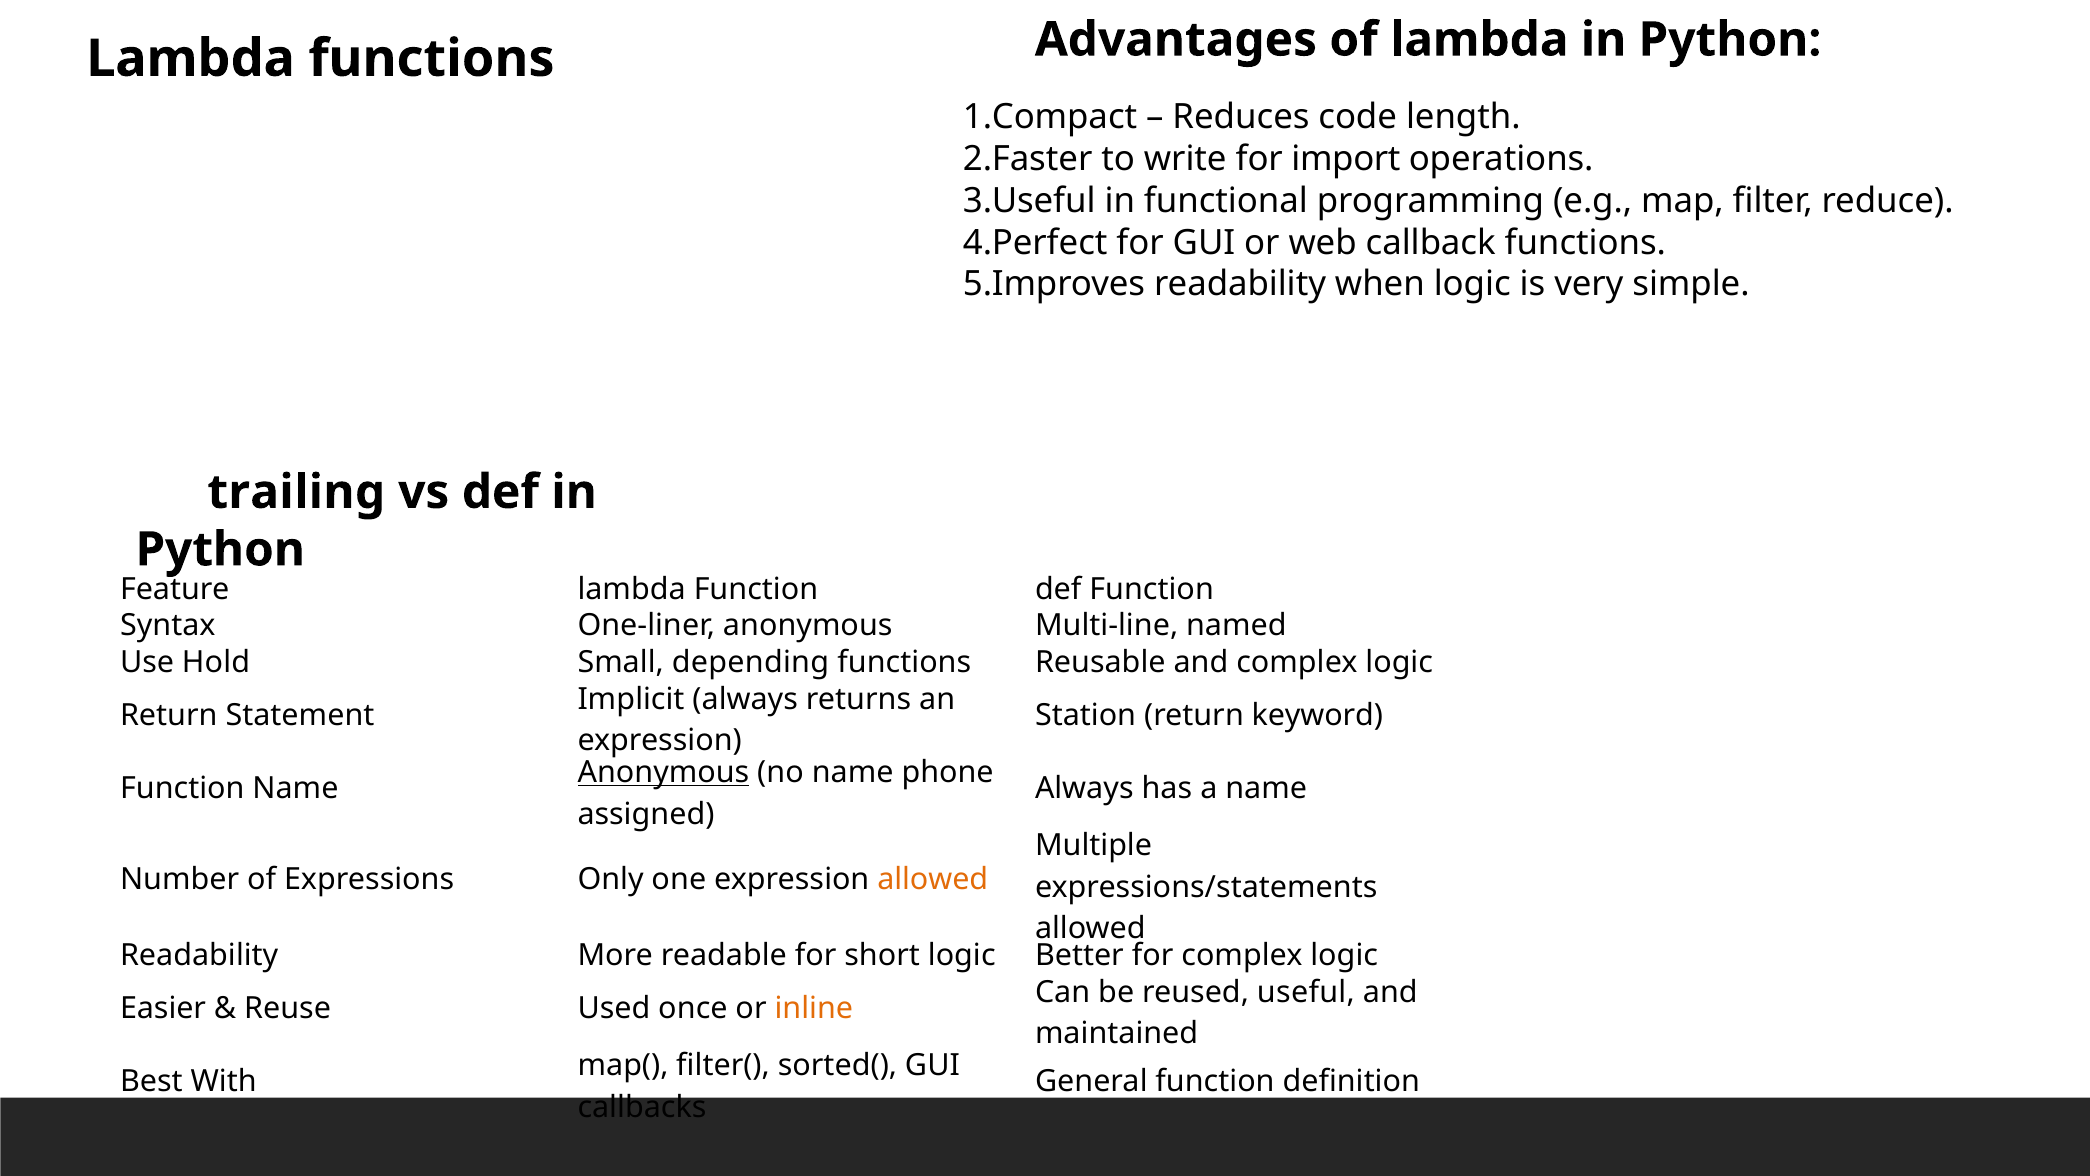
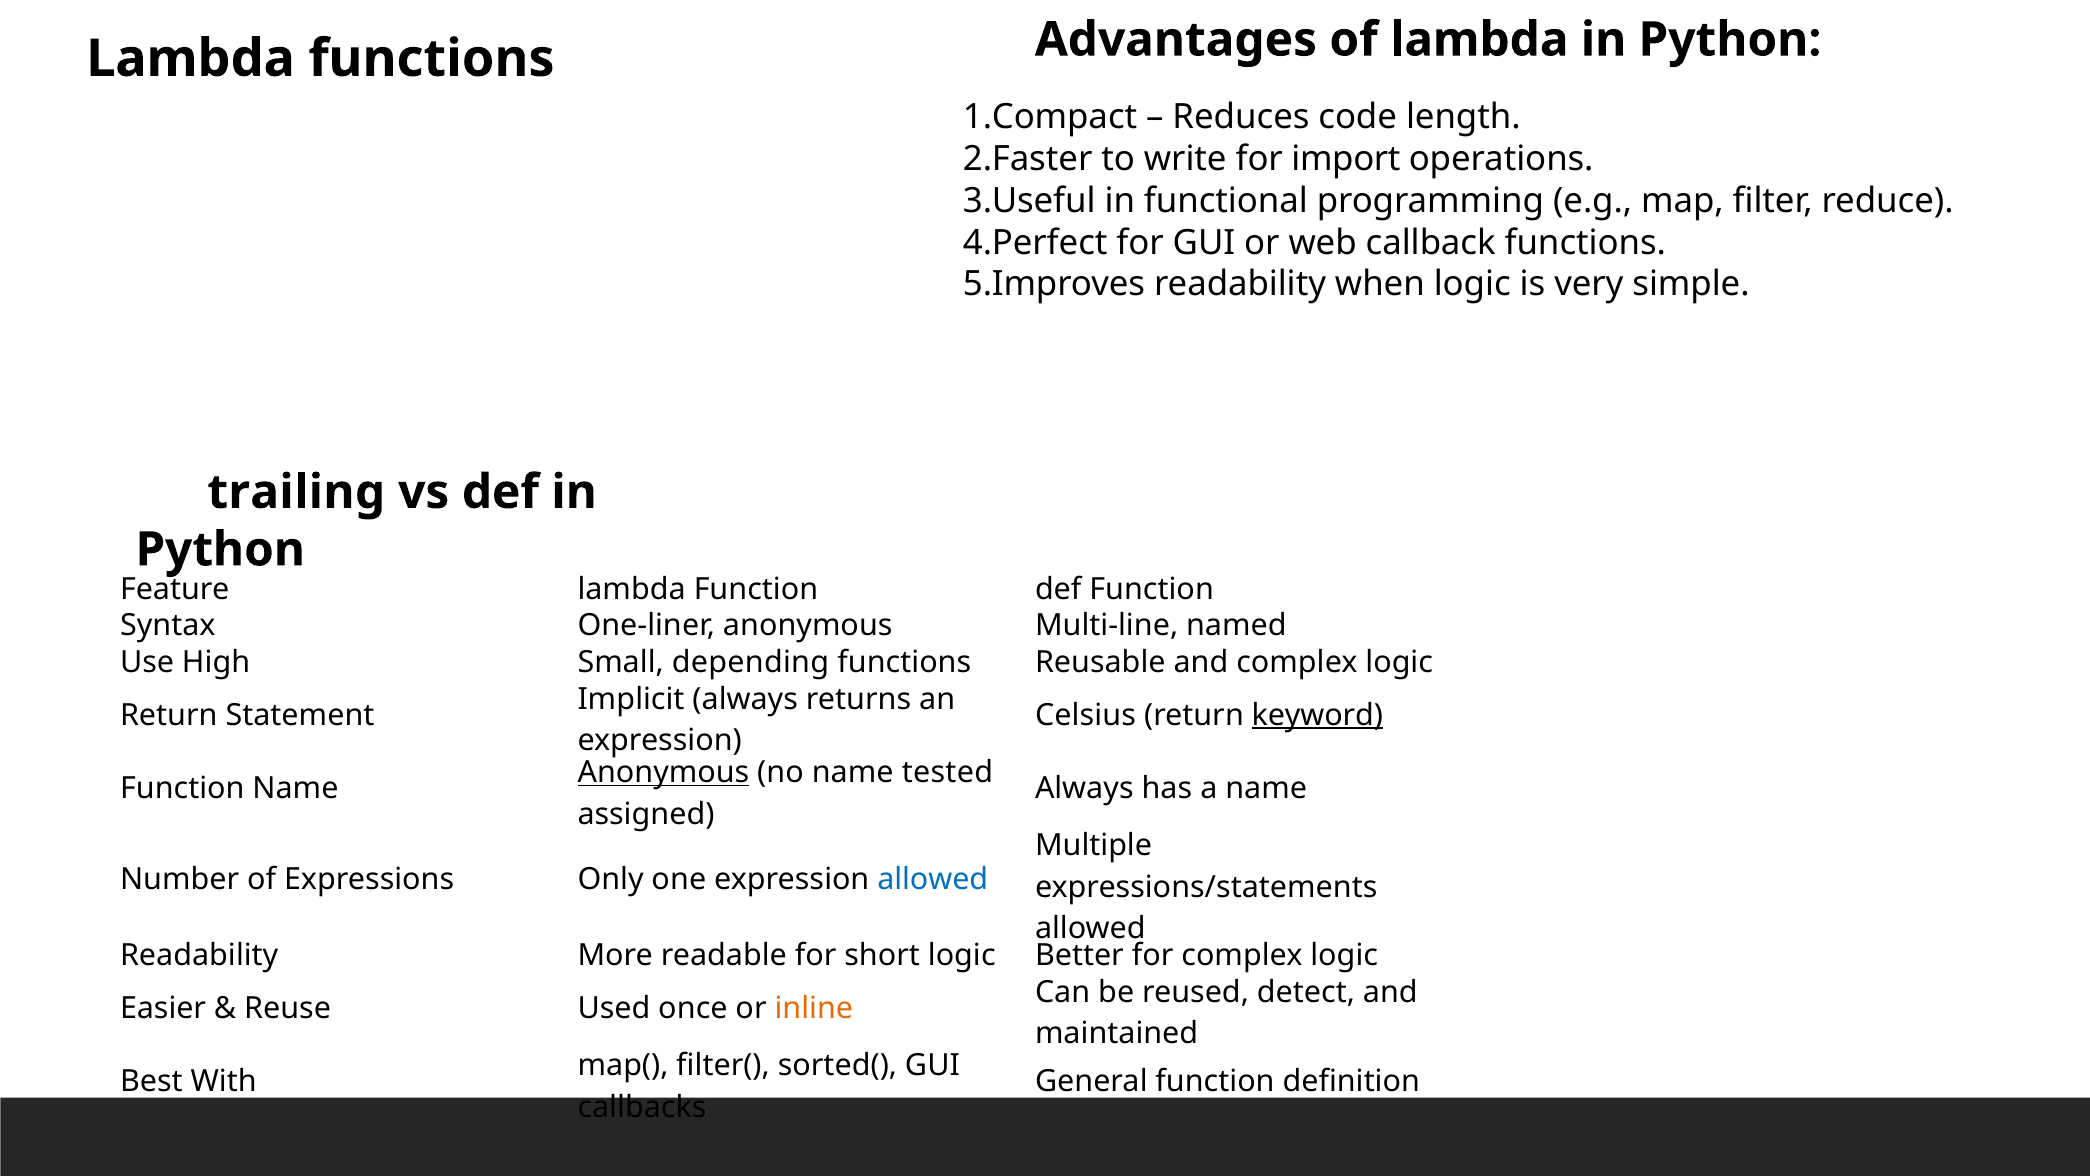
Hold: Hold -> High (216, 662)
Station: Station -> Celsius (1086, 715)
keyword underline: none -> present (1317, 715)
phone: phone -> tested (947, 772)
allowed colour: orange -> blue (933, 880)
useful: useful -> detect (1306, 992)
